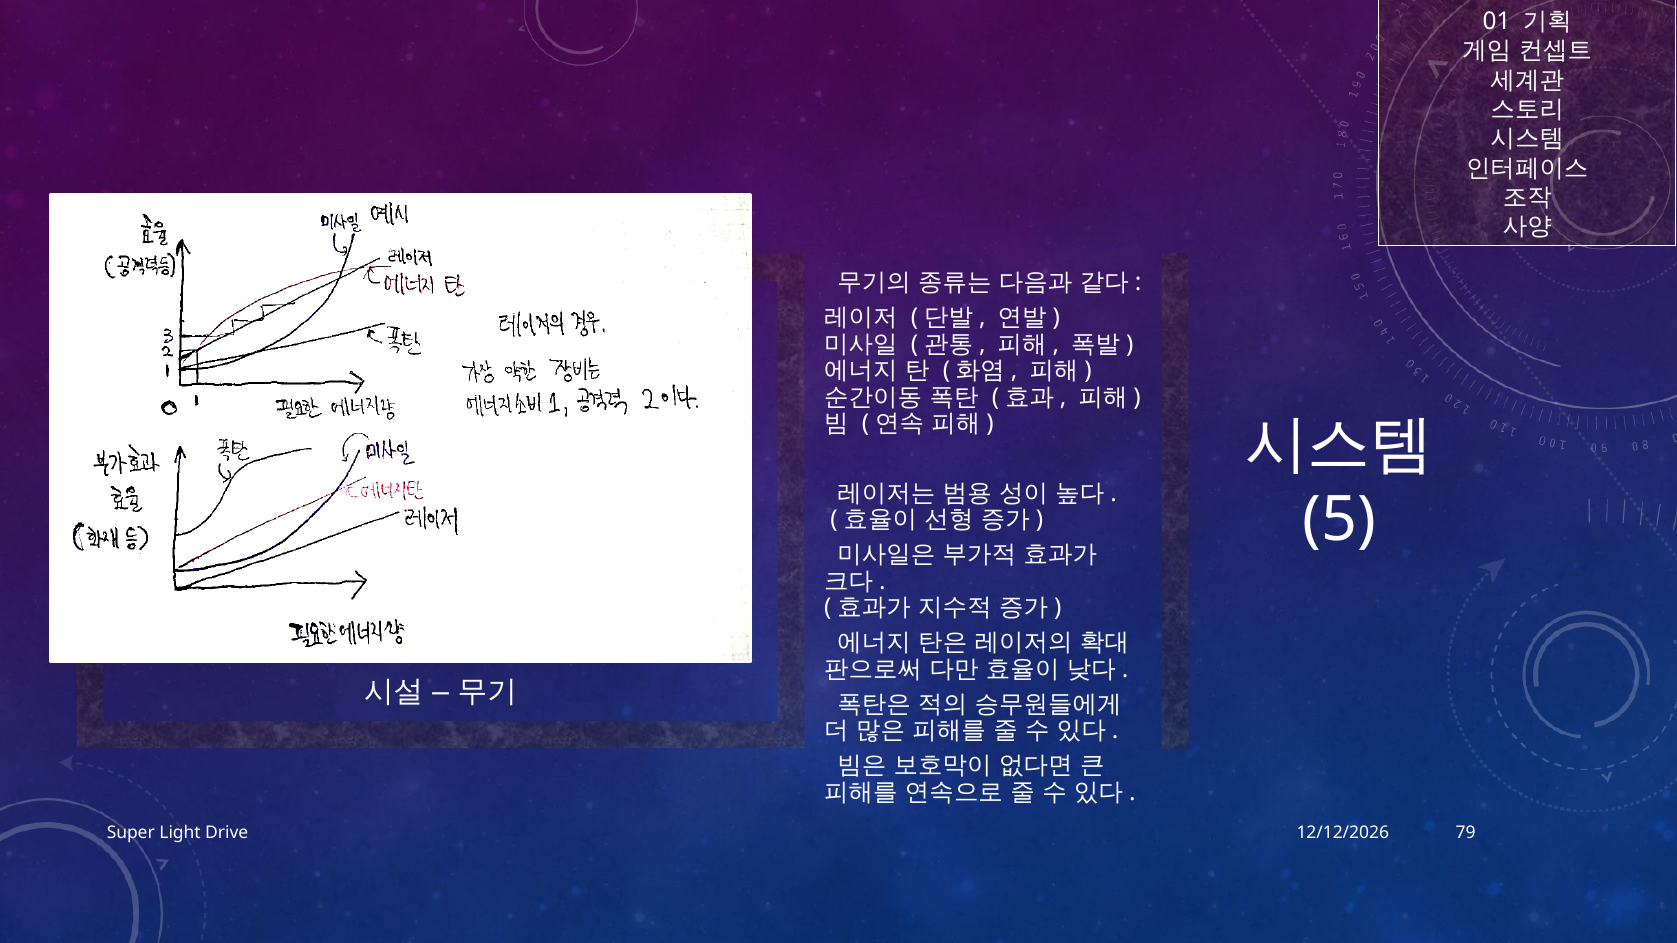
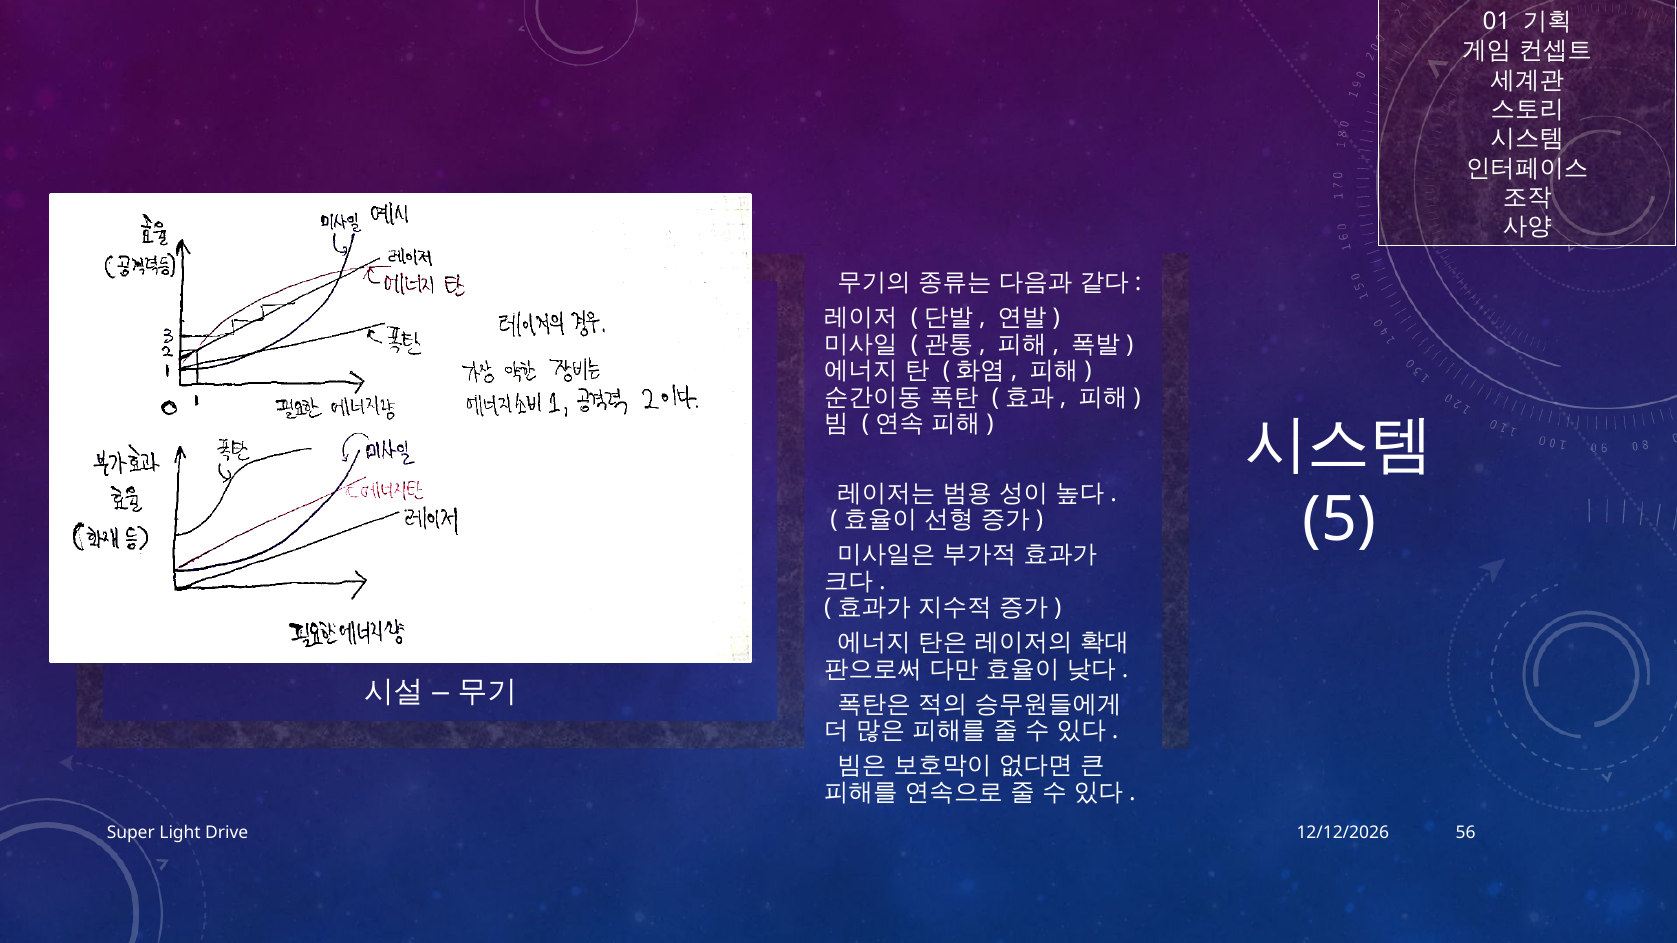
79: 79 -> 56 (1466, 833)
